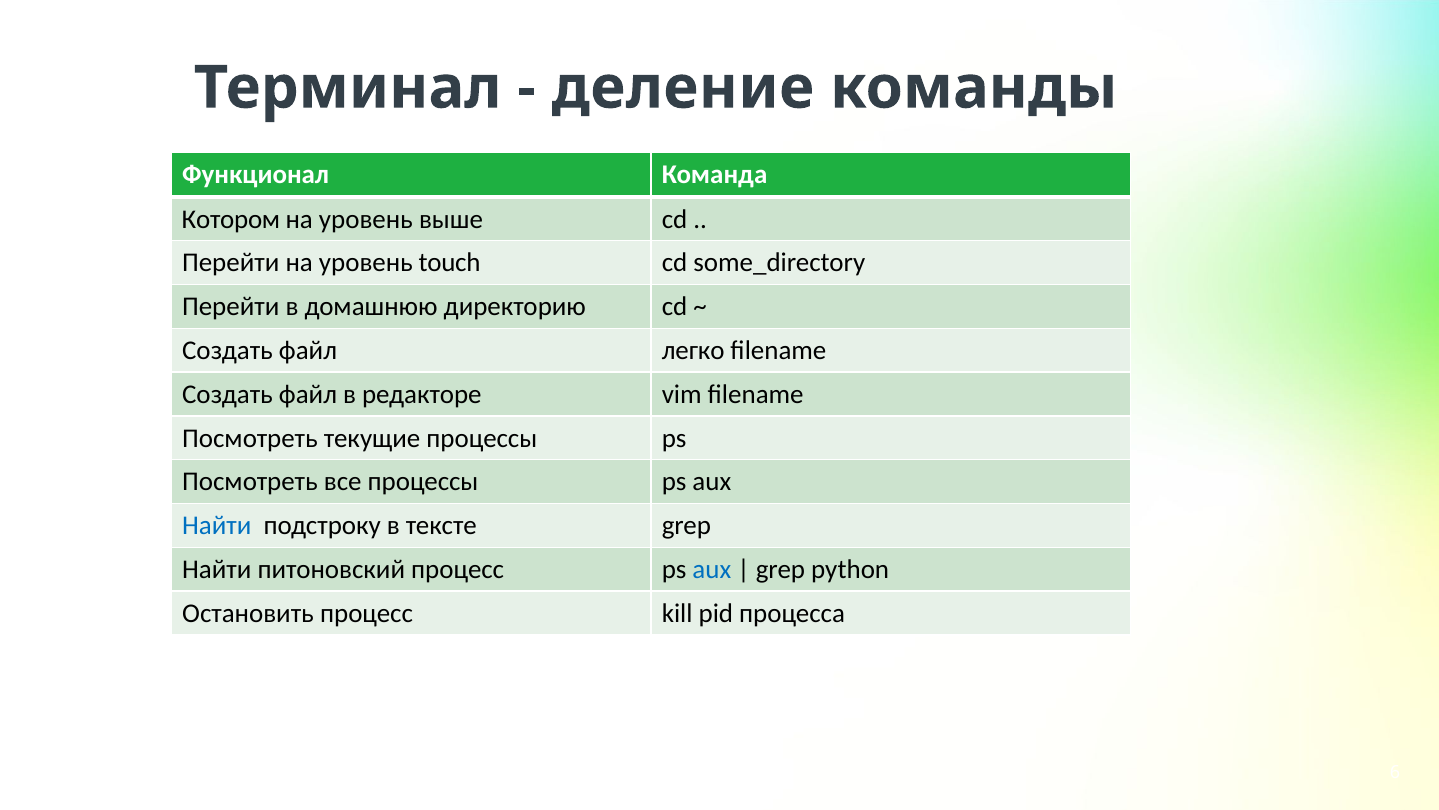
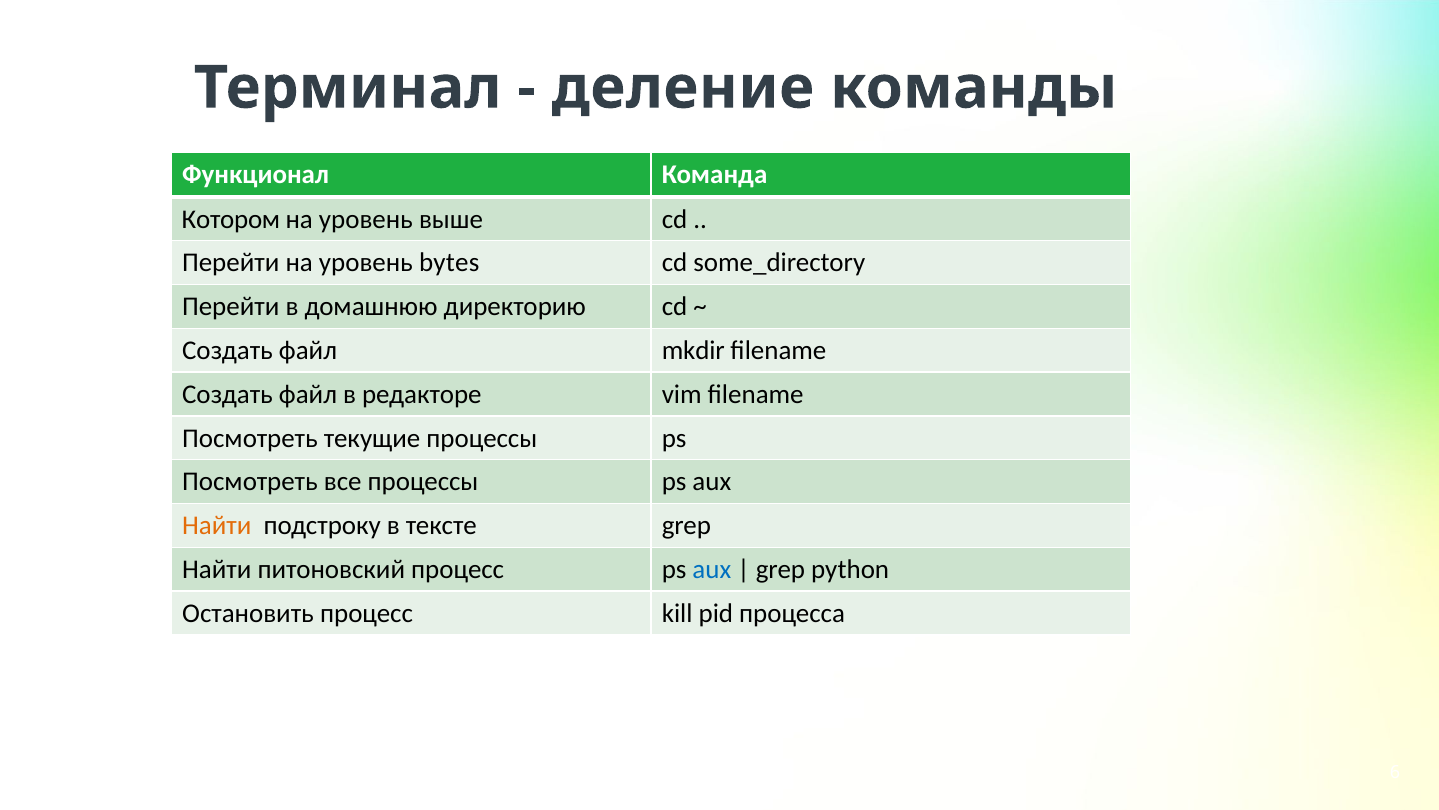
touch: touch -> bytes (449, 263)
легко: легко -> mkdir (693, 350)
Найти colour: blue -> orange (217, 525)
